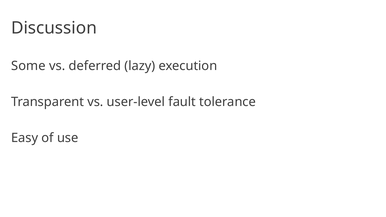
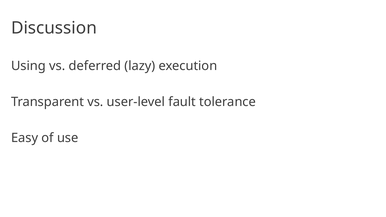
Some: Some -> Using (28, 66)
